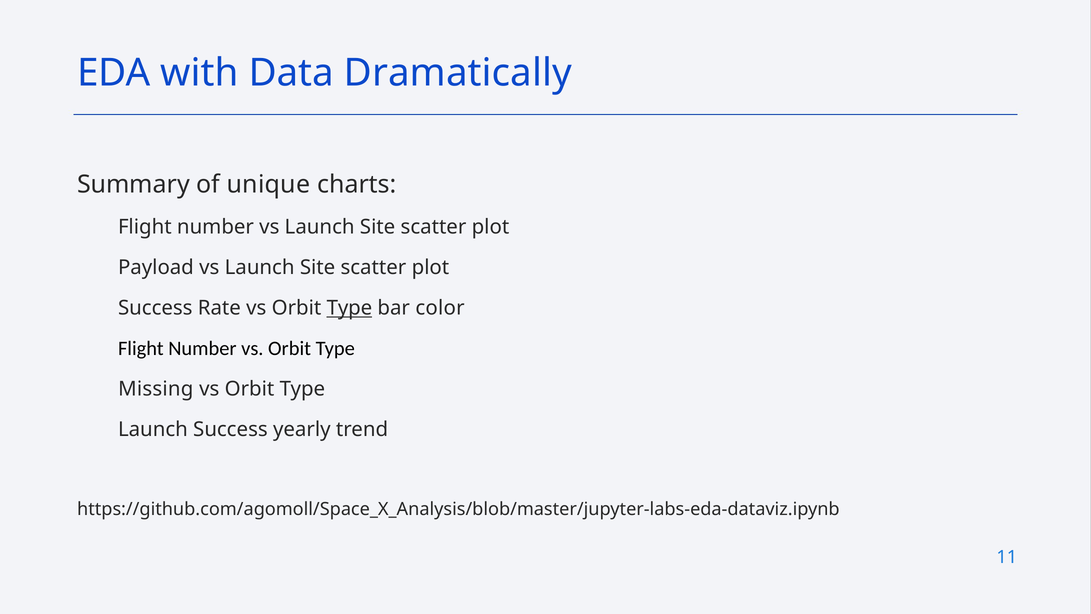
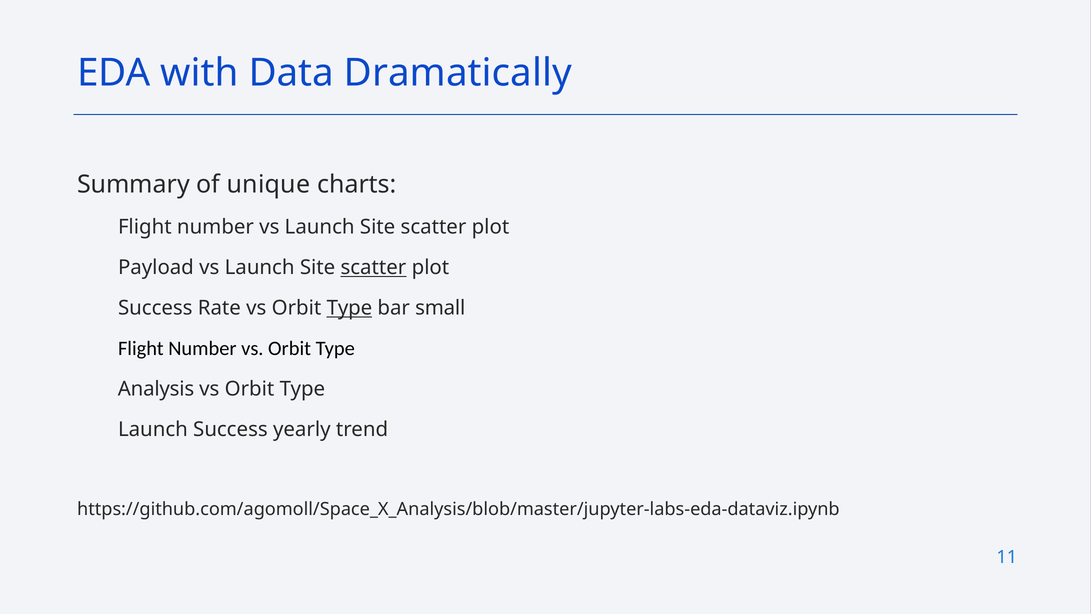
scatter underline: none -> present (373, 268)
color: color -> small (440, 308)
Missing: Missing -> Analysis (156, 389)
